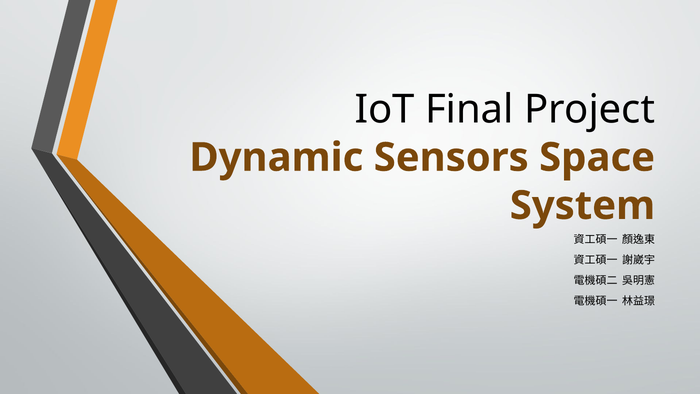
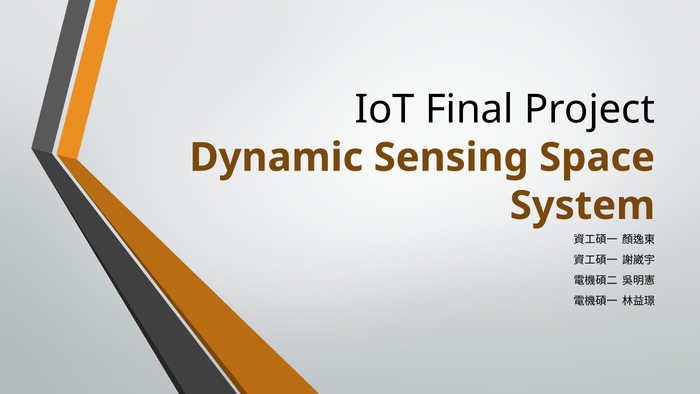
Sensors: Sensors -> Sensing (451, 157)
